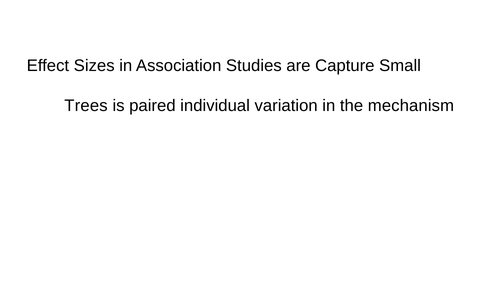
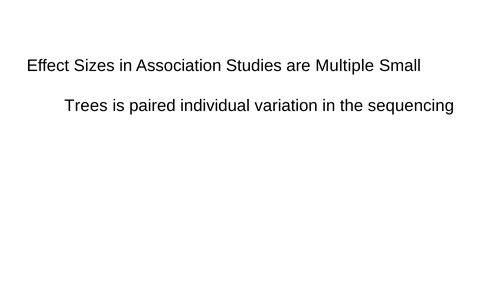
Capture: Capture -> Multiple (345, 66)
mechanism: mechanism -> sequencing (411, 106)
